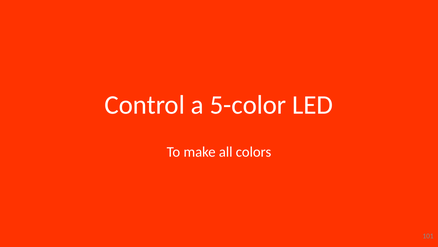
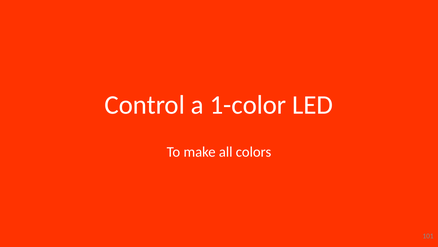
5-color: 5-color -> 1-color (248, 105)
